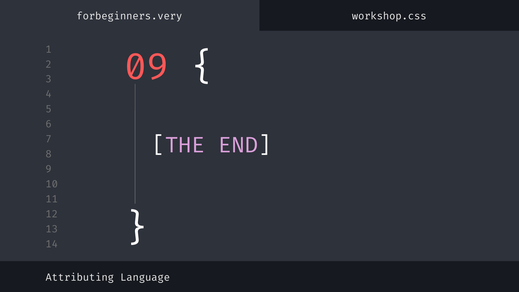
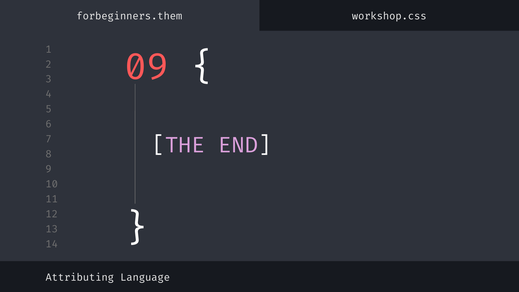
forbeginners.very: forbeginners.very -> forbeginners.them (129, 16)
